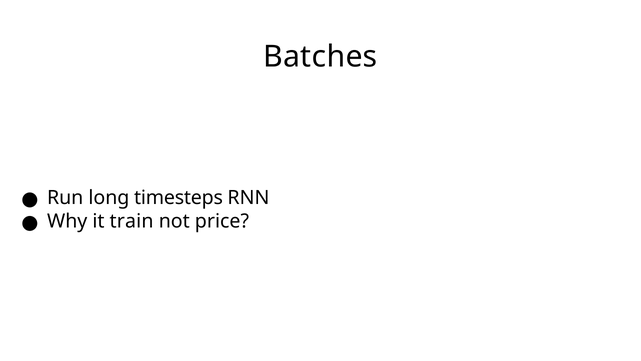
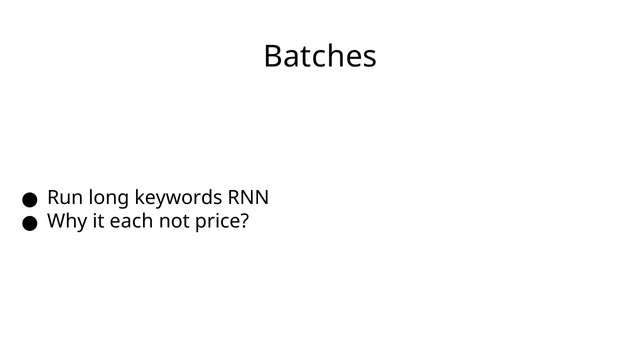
timesteps: timesteps -> keywords (178, 198)
train: train -> each (132, 221)
